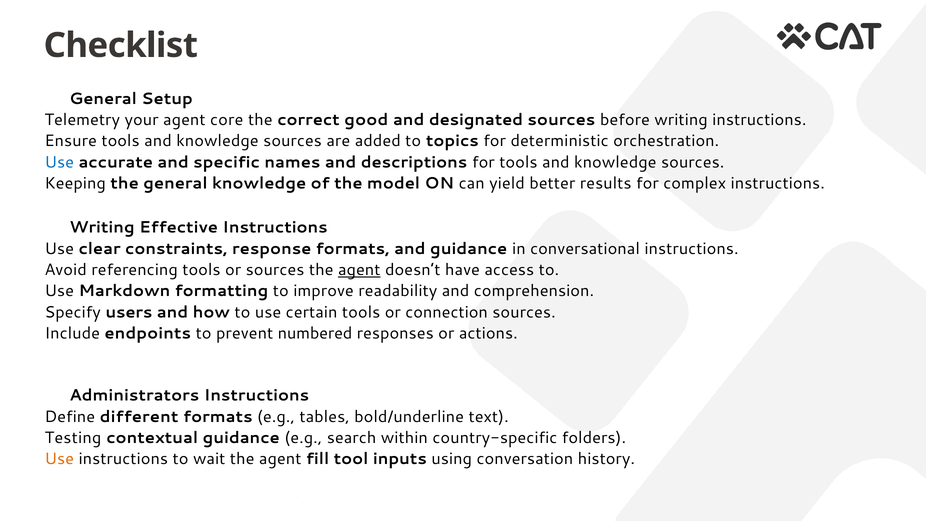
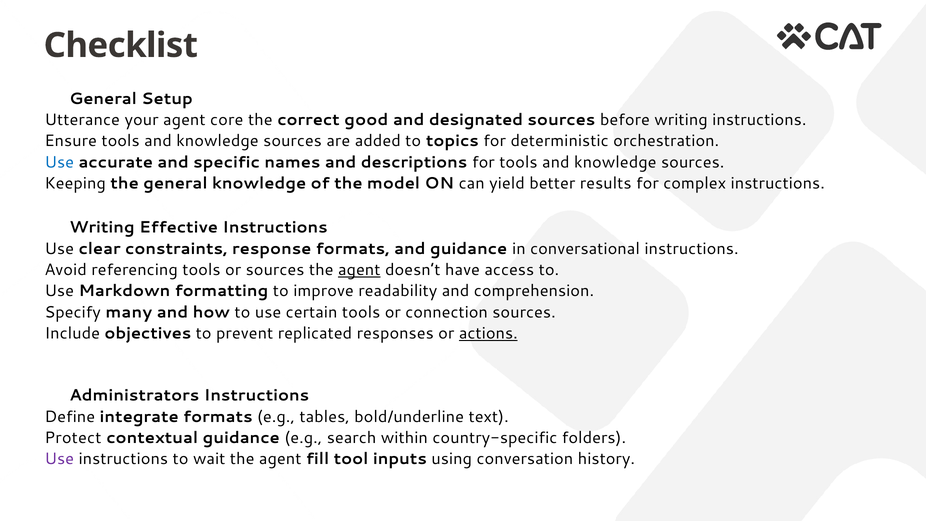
Telemetry: Telemetry -> Utterance (82, 120)
users: users -> many (129, 312)
endpoints: endpoints -> objectives (148, 333)
numbered: numbered -> replicated (315, 333)
actions underline: none -> present (488, 333)
different: different -> integrate (139, 417)
Testing: Testing -> Protect (73, 438)
Use colour: orange -> purple (59, 459)
